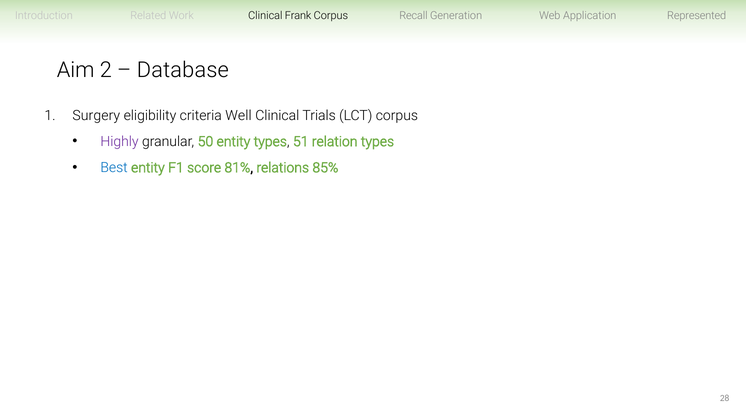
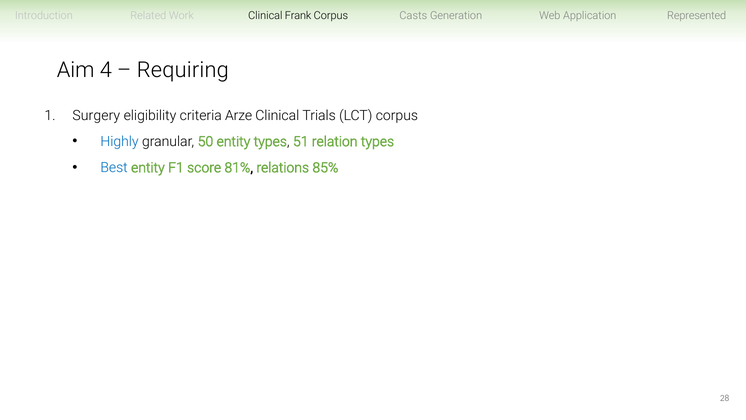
Recall: Recall -> Casts (413, 16)
2: 2 -> 4 (106, 70)
Database: Database -> Requiring (183, 70)
Well: Well -> Arze (239, 115)
Highly colour: purple -> blue (119, 141)
